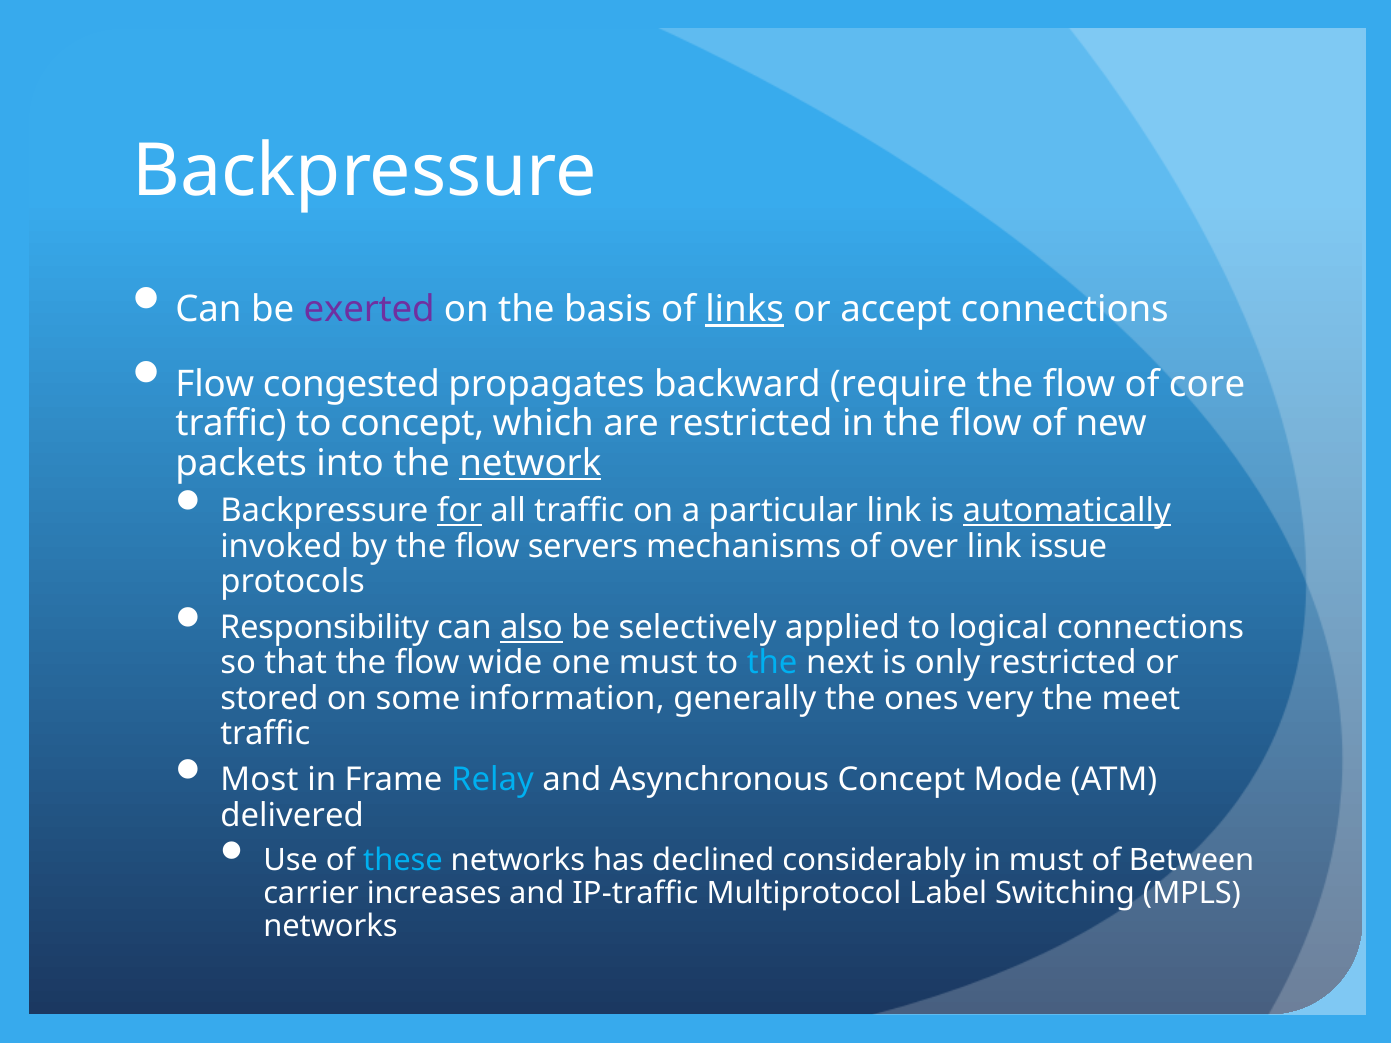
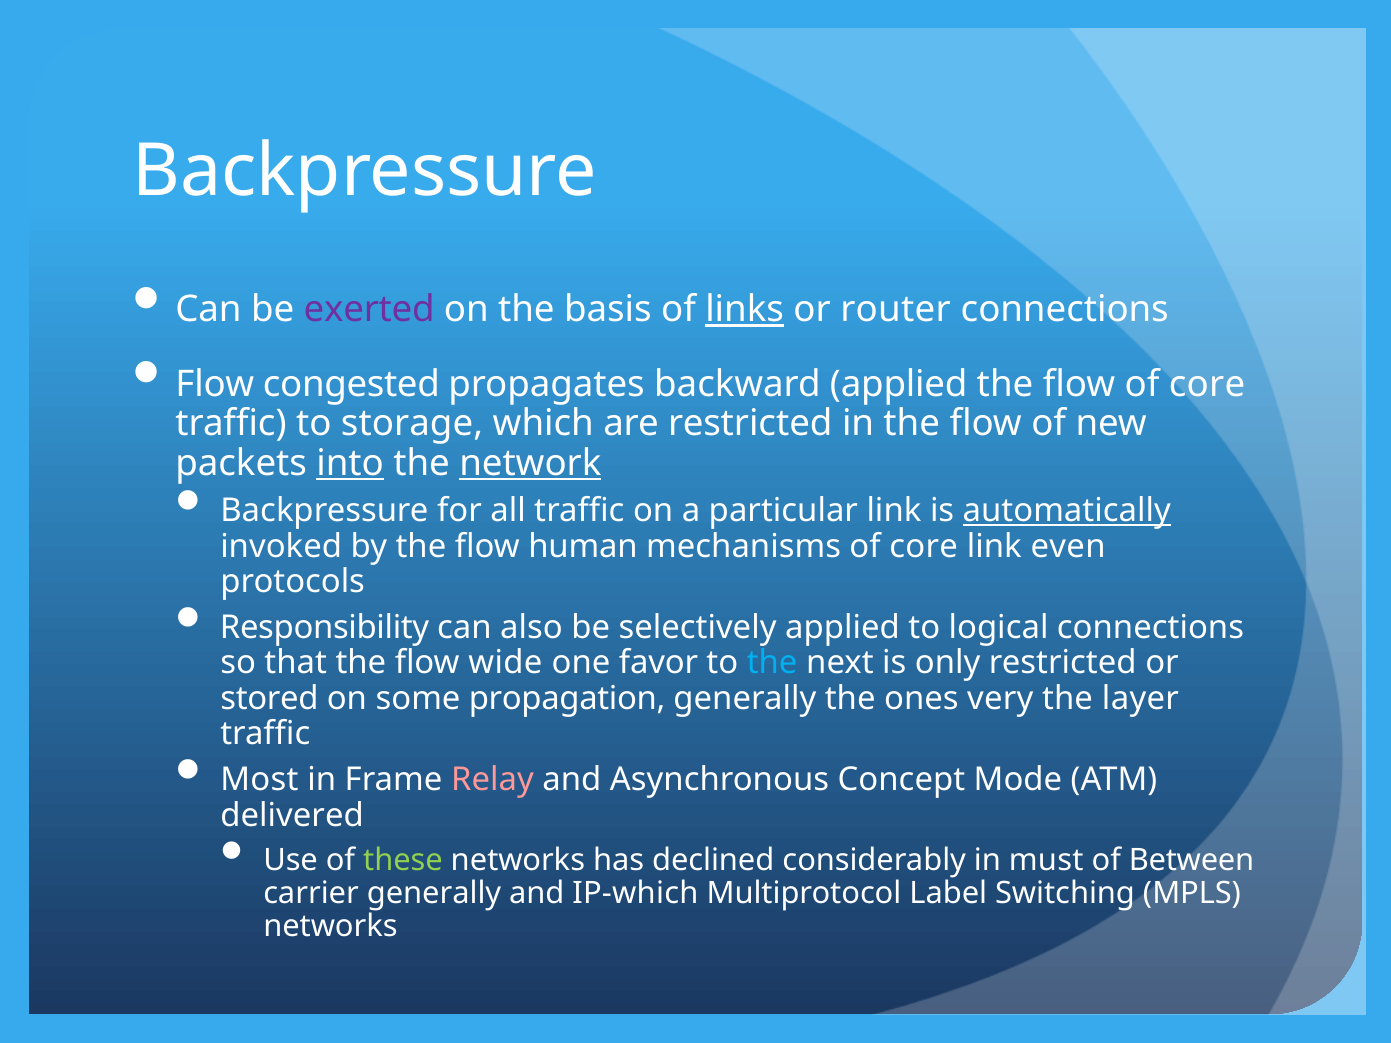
accept: accept -> router (896, 310)
backward require: require -> applied (899, 384)
to concept: concept -> storage (412, 424)
into underline: none -> present (350, 463)
for underline: present -> none (459, 511)
servers: servers -> human (583, 546)
mechanisms of over: over -> core (924, 546)
issue: issue -> even (1068, 546)
also underline: present -> none (531, 628)
one must: must -> favor (659, 663)
information: information -> propagation (567, 699)
meet: meet -> layer (1141, 699)
Relay colour: light blue -> pink (492, 780)
these colour: light blue -> light green (403, 860)
carrier increases: increases -> generally (434, 894)
IP-traffic: IP-traffic -> IP-which (635, 894)
